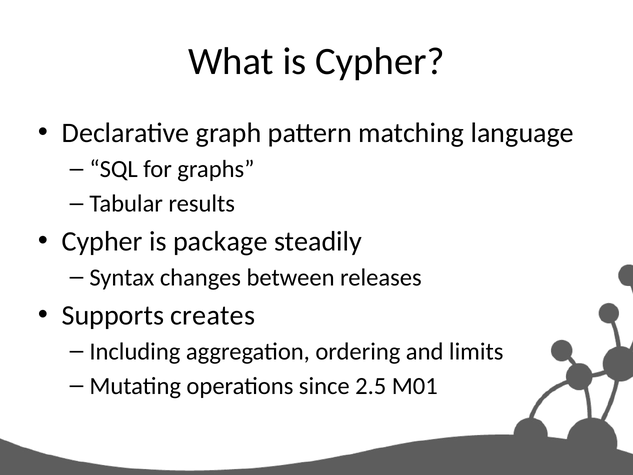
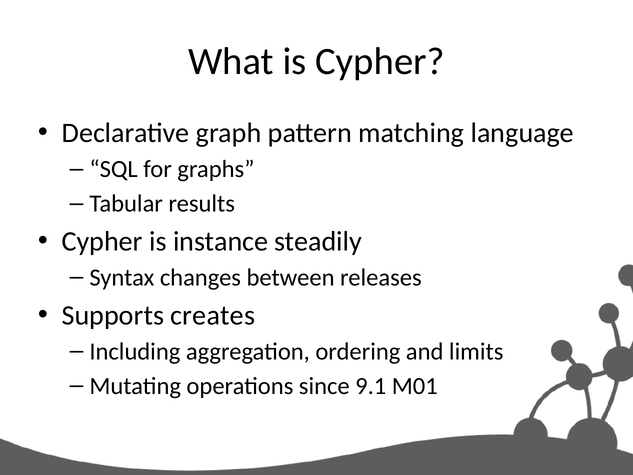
package: package -> instance (221, 241)
2.5: 2.5 -> 9.1 (371, 386)
